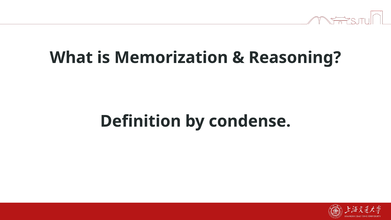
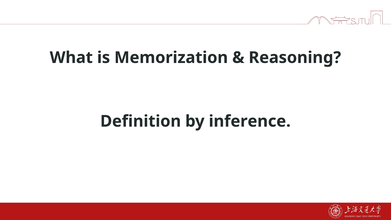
condense: condense -> inference (250, 121)
